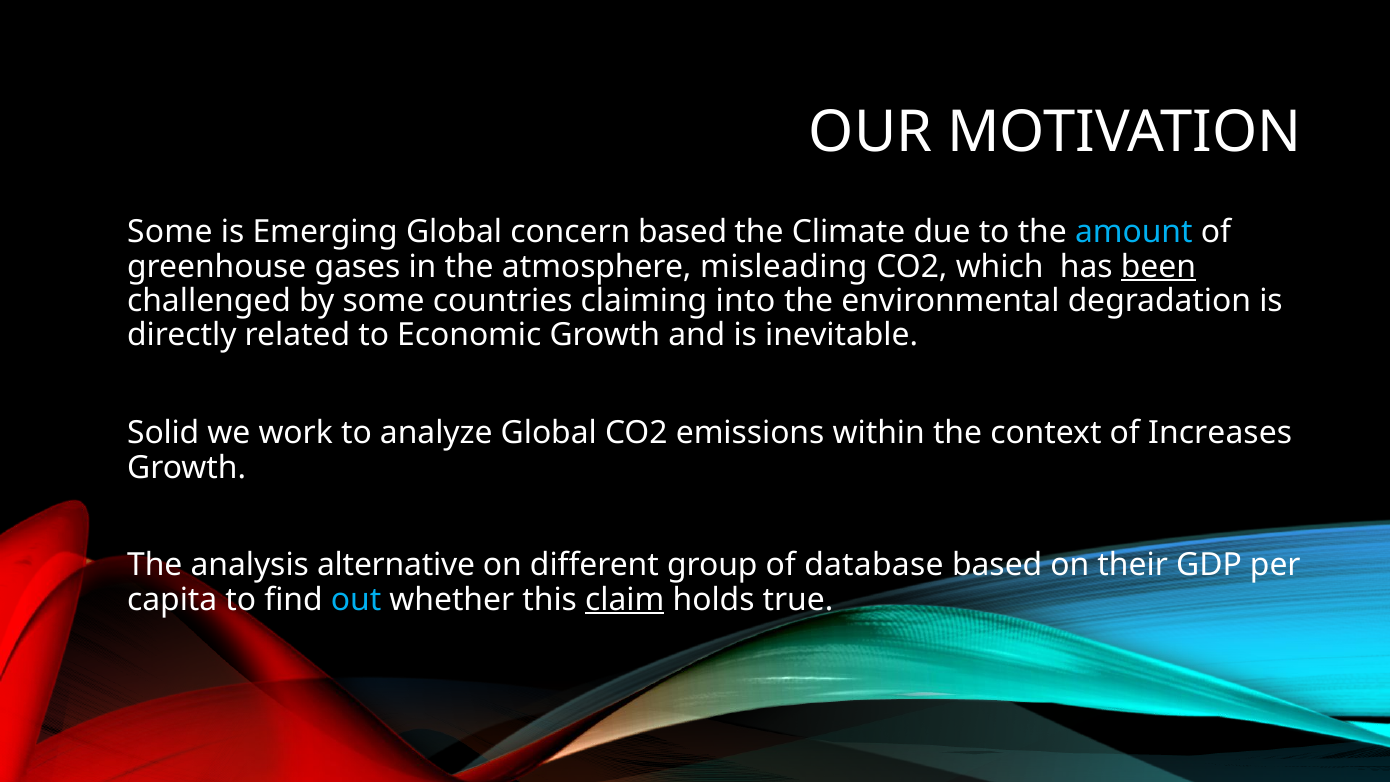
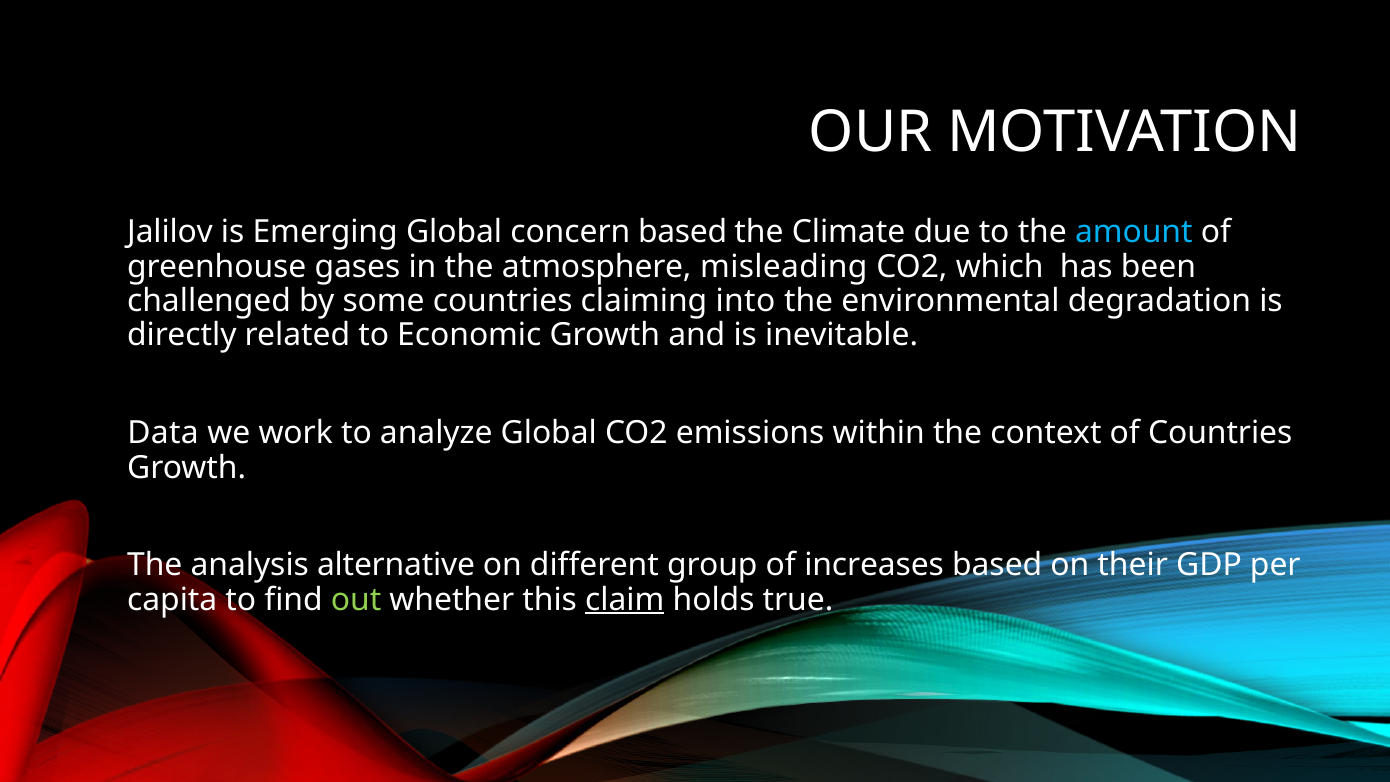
Some: Some -> Jalilov (170, 232)
been underline: present -> none (1158, 267)
Solid: Solid -> Data (163, 433)
of Increases: Increases -> Countries (1220, 433)
database: database -> increases (874, 565)
out colour: light blue -> light green (356, 599)
